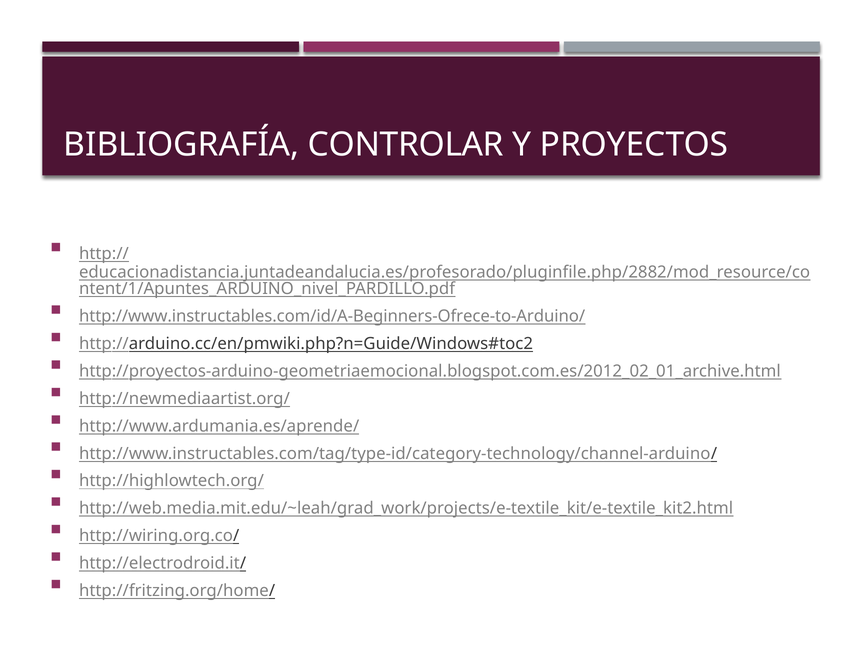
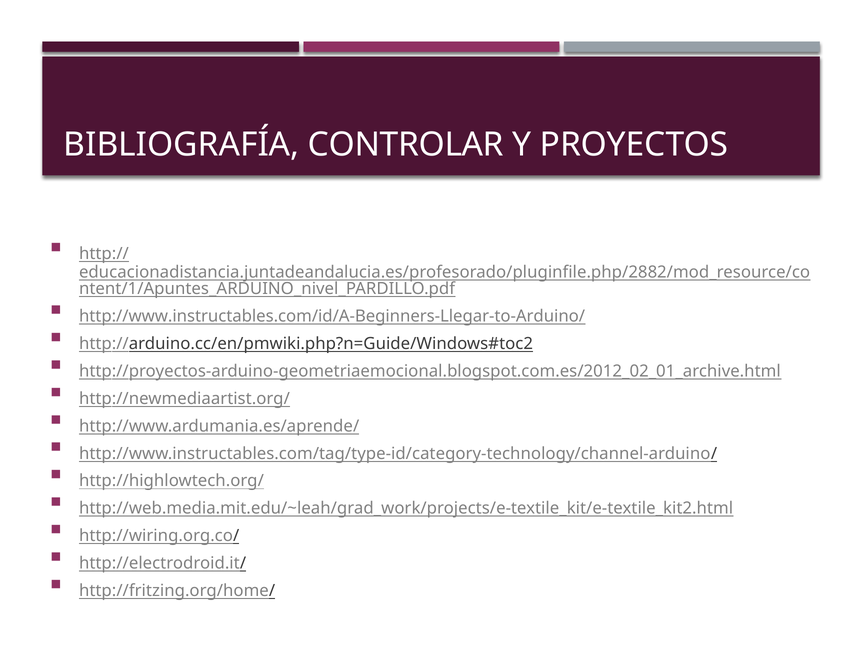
http://www.instructables.com/id/A-Beginners-Ofrece-to-Arduino/: http://www.instructables.com/id/A-Beginners-Ofrece-to-Arduino/ -> http://www.instructables.com/id/A-Beginners-Llegar-to-Arduino/ (332, 316)
